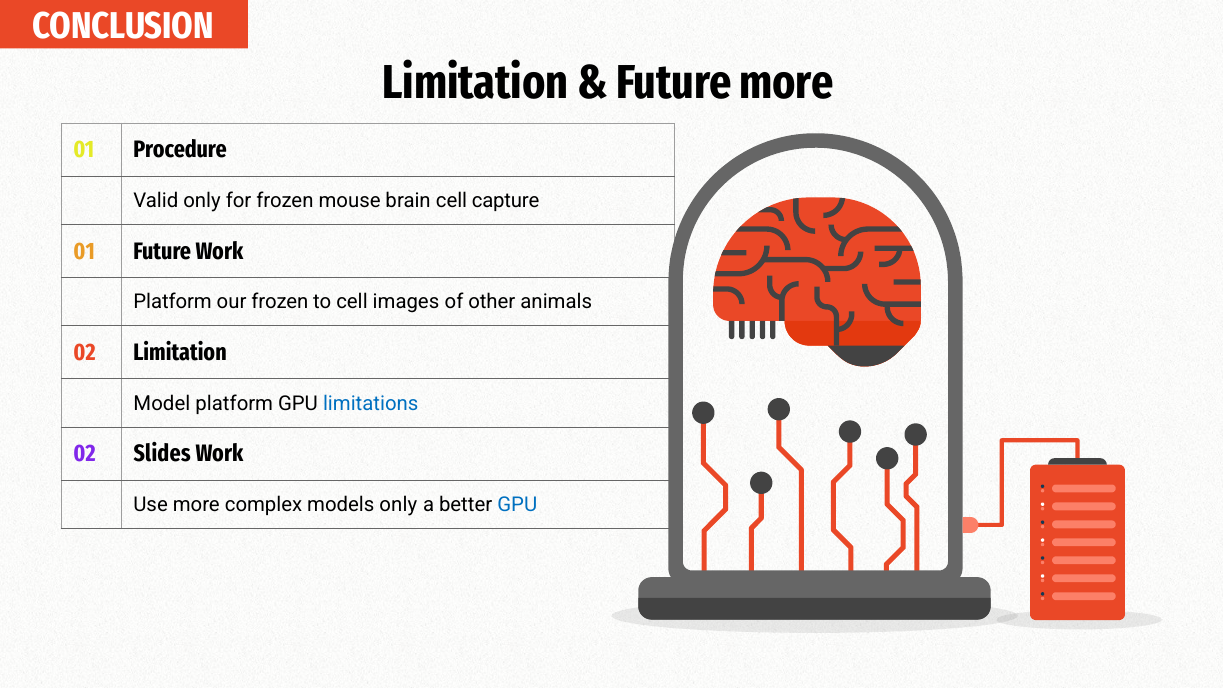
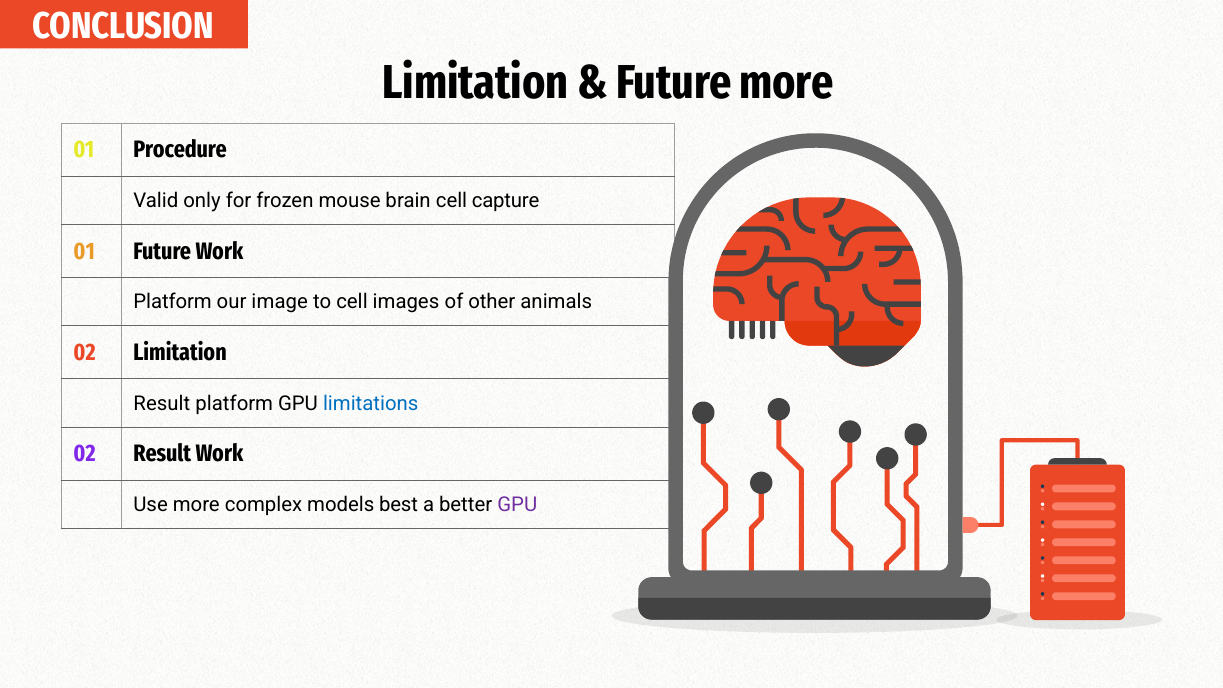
our frozen: frozen -> image (280, 302)
Model: Model -> Result (162, 403)
02 Slides: Slides -> Result (162, 454)
models only: only -> best (399, 505)
GPU colour: blue -> purple (517, 505)
